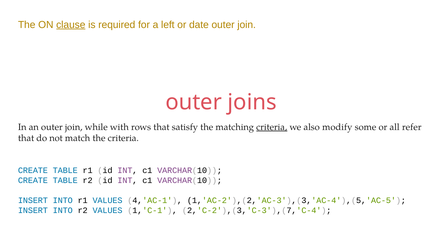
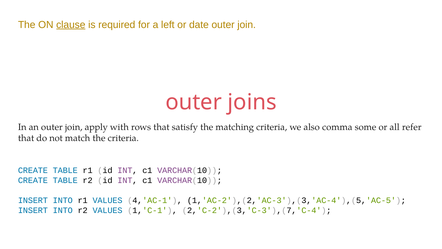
while: while -> apply (96, 127)
criteria underline: present -> none (272, 127)
modify: modify -> comma (337, 127)
